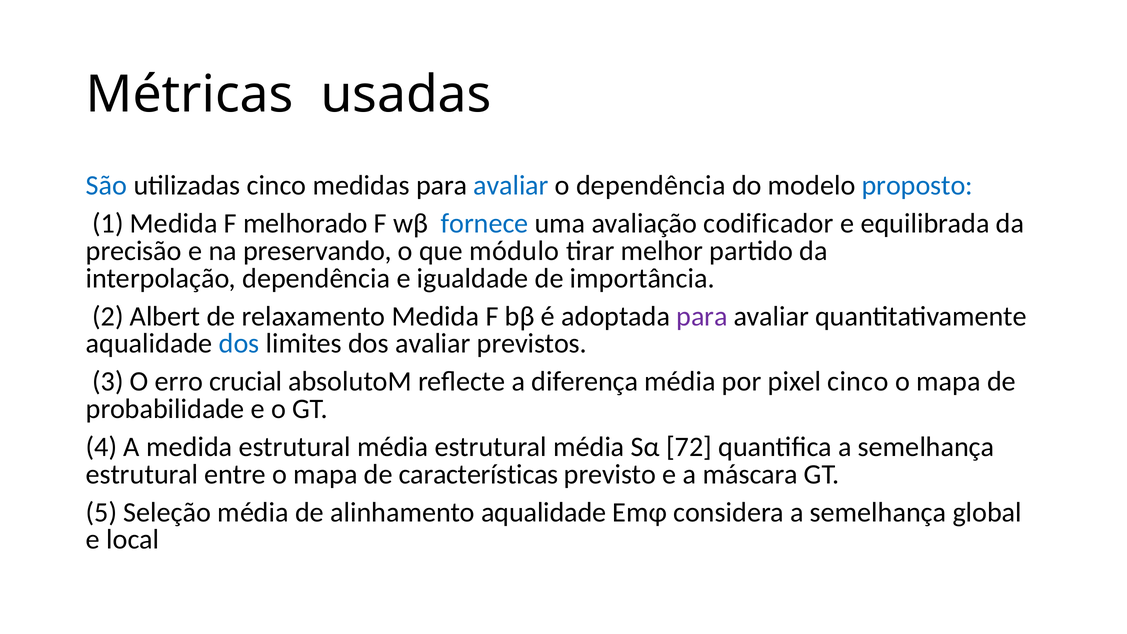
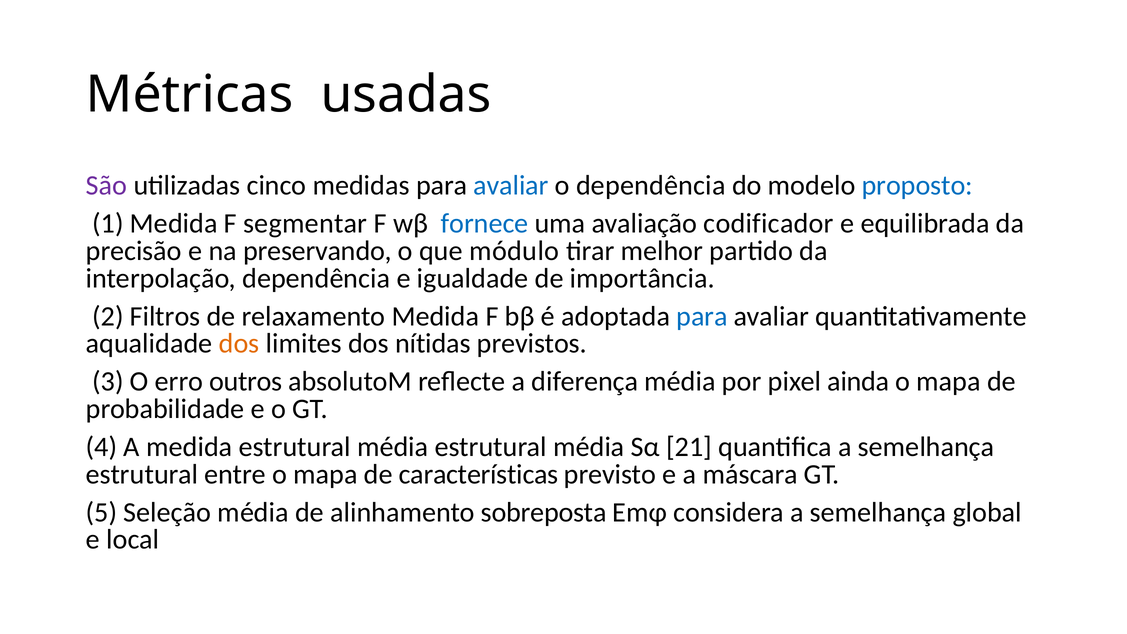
São colour: blue -> purple (107, 186)
melhorado: melhorado -> segmentar (305, 224)
Albert: Albert -> Filtros (165, 316)
para colour: purple -> blue (702, 316)
dos colour: blue -> orange (239, 344)
dos avaliar: avaliar -> nítidas (433, 344)
crucial: crucial -> outros (246, 382)
pixel cinco: cinco -> ainda (858, 382)
72: 72 -> 21 (689, 447)
alinhamento aqualidade: aqualidade -> sobreposta (544, 512)
